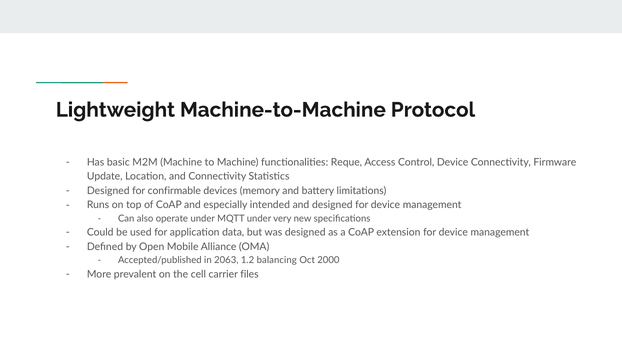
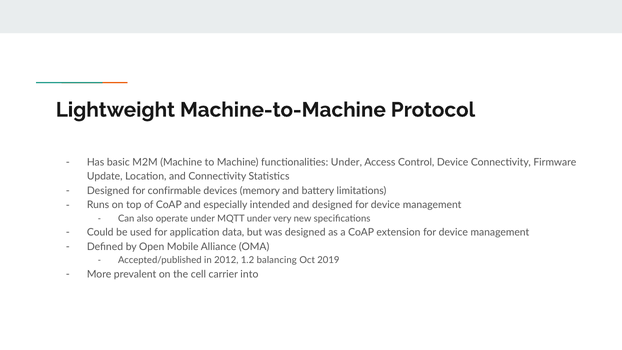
functionalities Reque: Reque -> Under (346, 162)
2063: 2063 -> 2012 (226, 260)
2000: 2000 -> 2019 (328, 260)
files: files -> into (249, 274)
